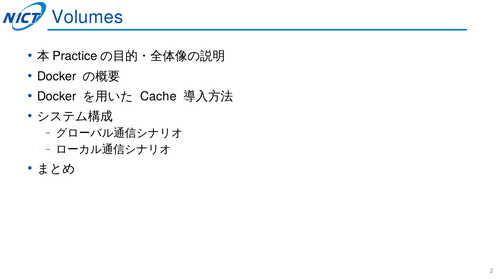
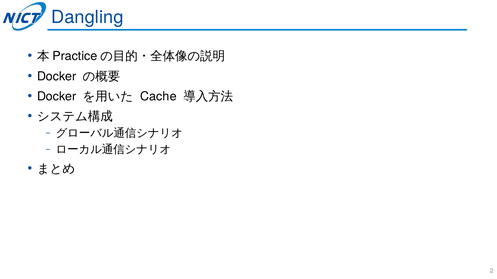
Volumes: Volumes -> Dangling (87, 17)
